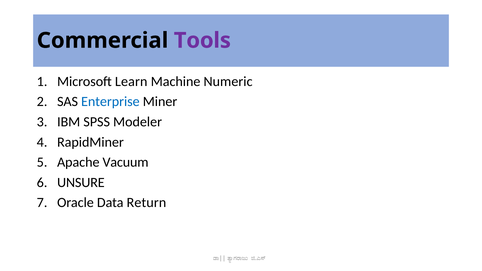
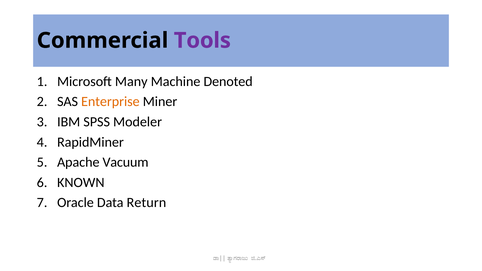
Learn: Learn -> Many (131, 81)
Numeric: Numeric -> Denoted (228, 81)
Enterprise colour: blue -> orange (110, 102)
UNSURE: UNSURE -> KNOWN (81, 183)
